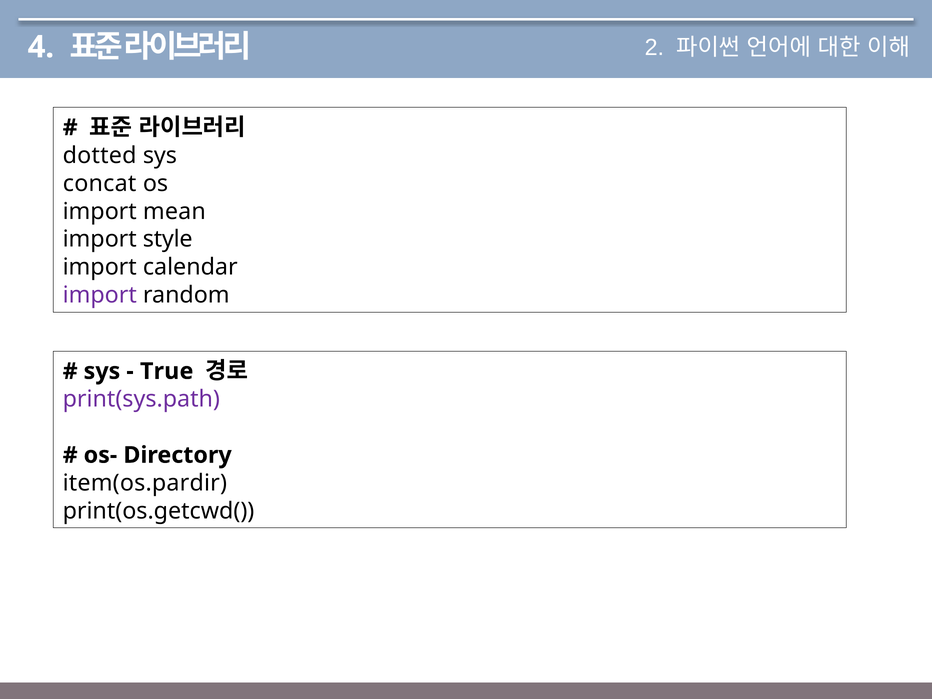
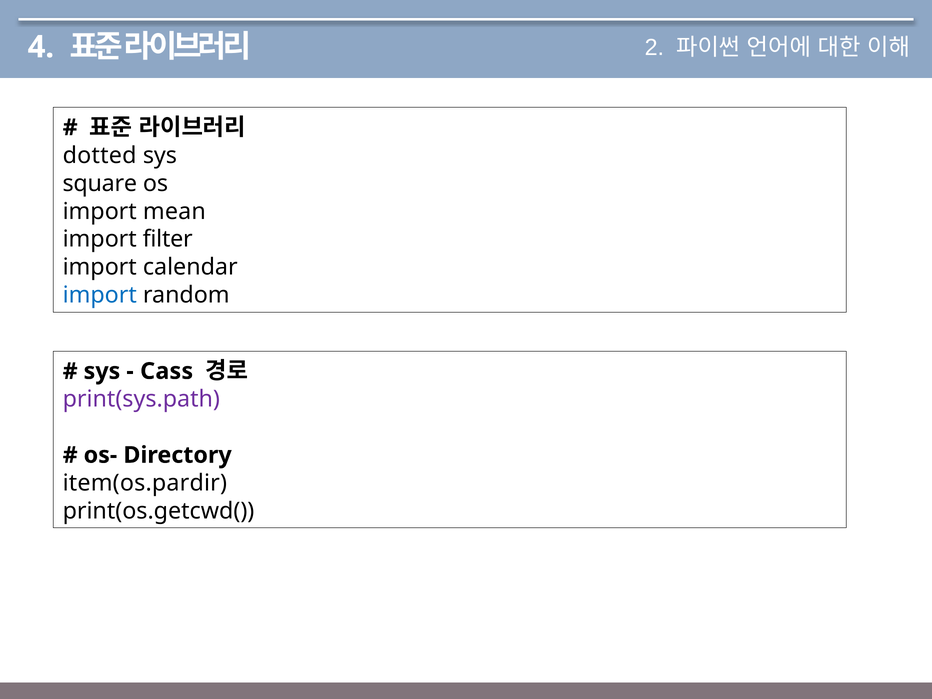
concat: concat -> square (100, 183)
style: style -> filter (168, 239)
import colour: purple -> blue (100, 295)
True: True -> Cass (167, 371)
